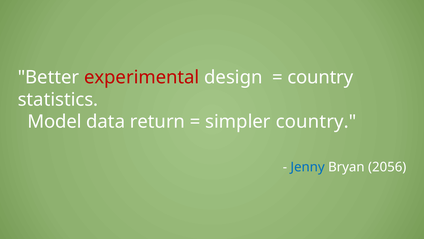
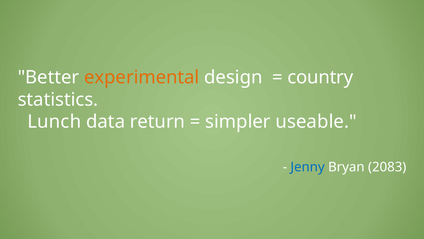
experimental colour: red -> orange (142, 77)
Model: Model -> Lunch (54, 122)
simpler country: country -> useable (316, 122)
2056: 2056 -> 2083 (387, 167)
